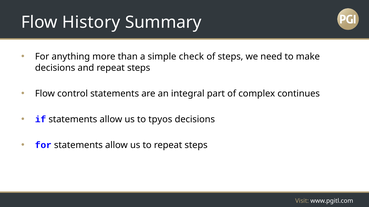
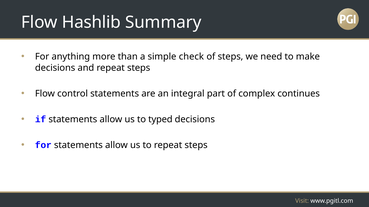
History: History -> Hashlib (91, 22)
tpyos: tpyos -> typed (160, 120)
